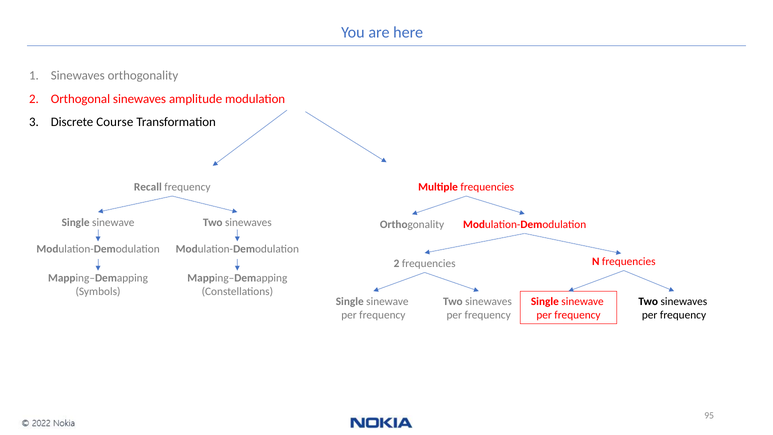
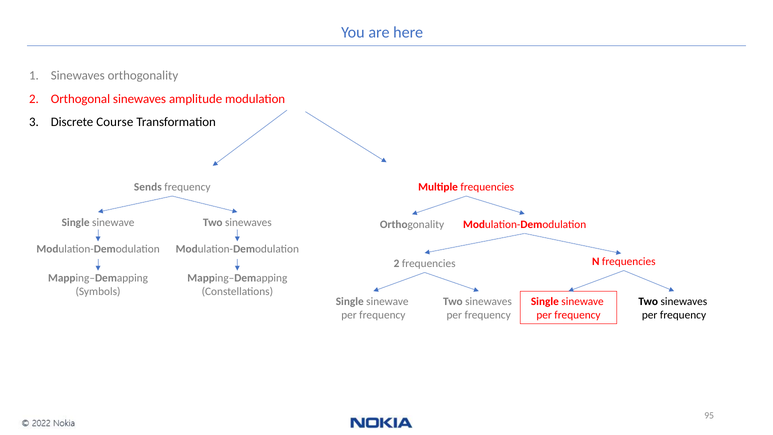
Recall: Recall -> Sends (148, 187)
